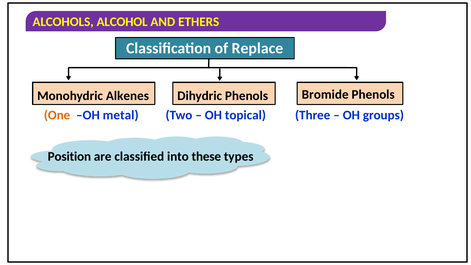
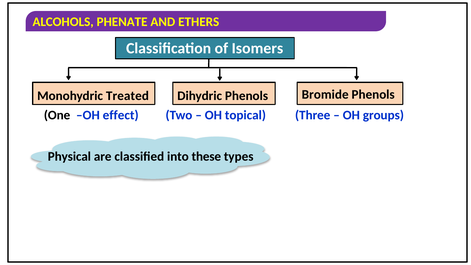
ALCOHOL: ALCOHOL -> PHENATE (122, 22)
Replace: Replace -> Isomers (257, 48)
Alkenes: Alkenes -> Treated (127, 96)
One colour: orange -> black (57, 115)
metal: metal -> effect (121, 115)
Position: Position -> Physical (69, 157)
